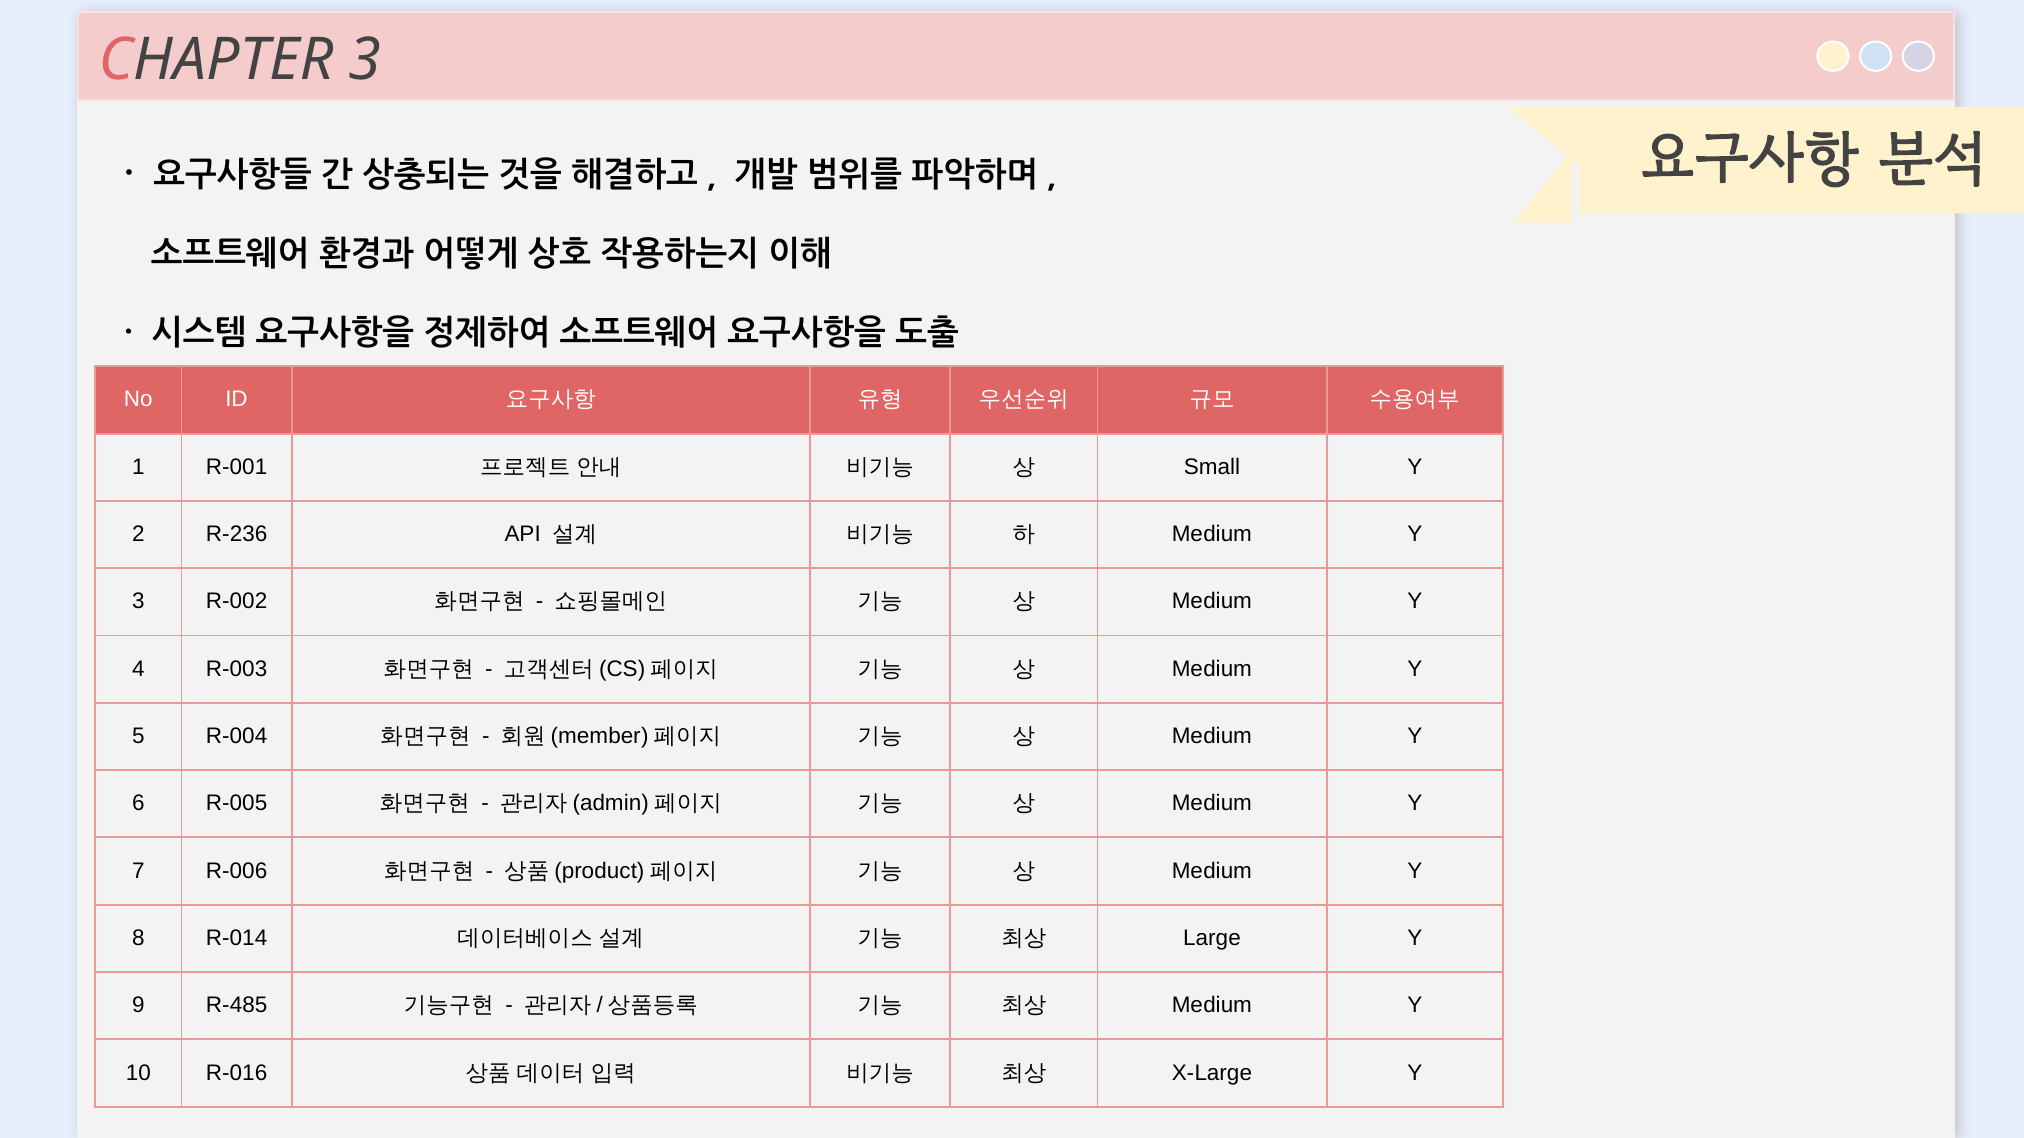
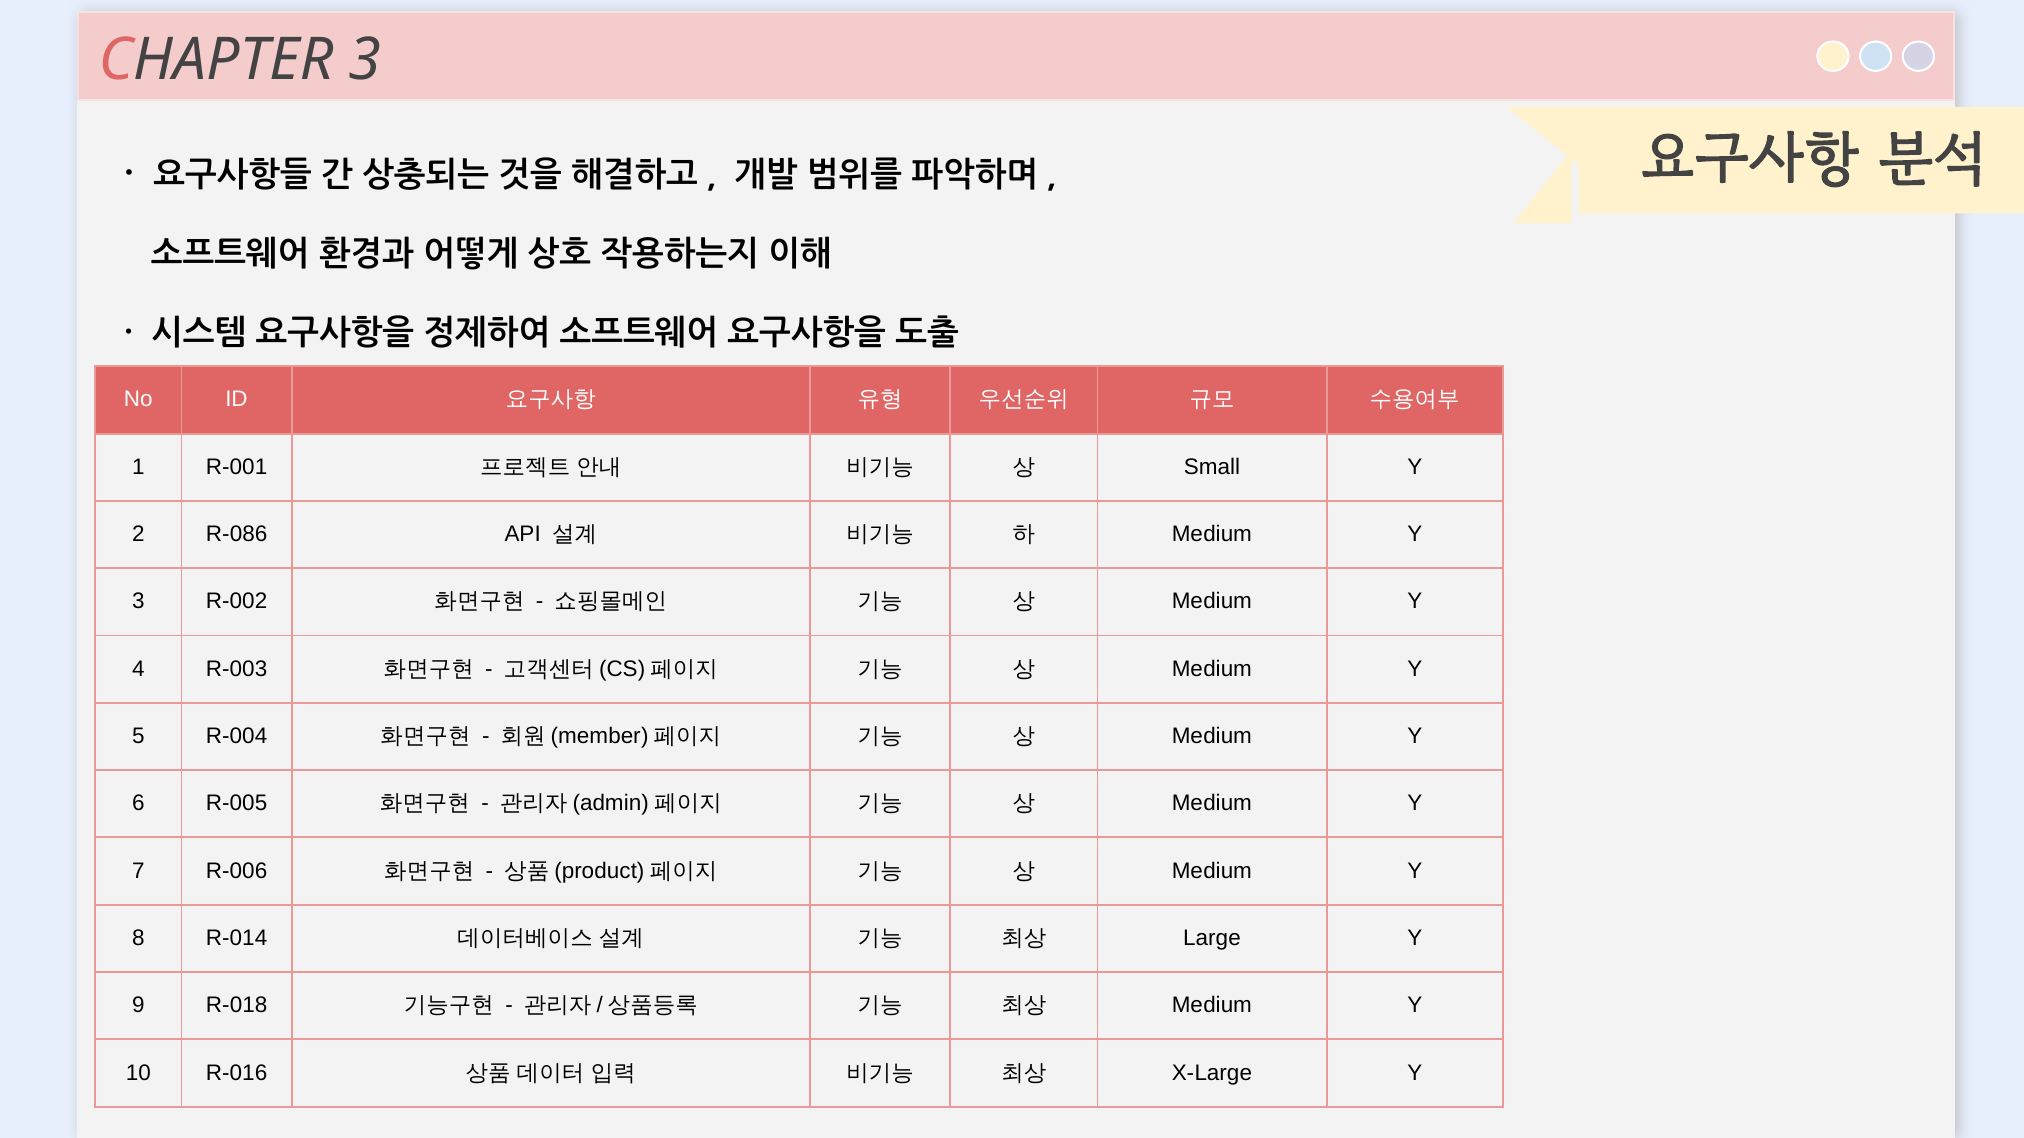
R-236: R-236 -> R-086 (237, 534)
R-485: R-485 -> R-018 (237, 1006)
